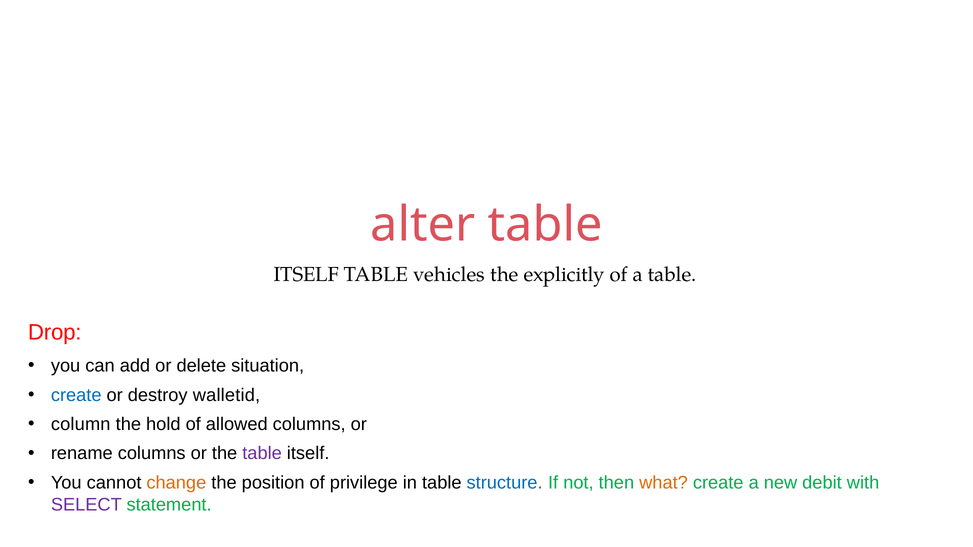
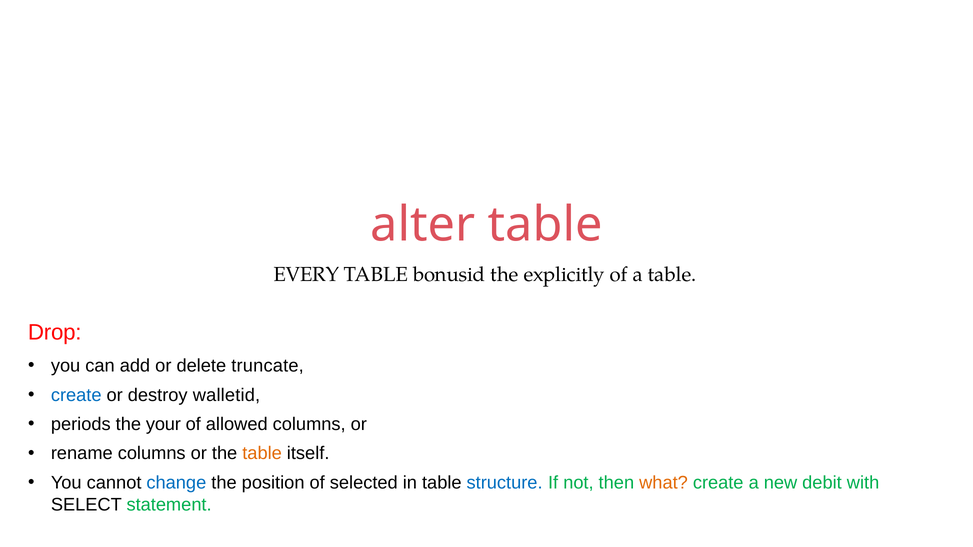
ITSELF: ITSELF -> EVERY (306, 275)
vehicles: vehicles -> bonusid (449, 275)
situation: situation -> truncate (268, 366)
column: column -> periods (81, 425)
hold: hold -> your (163, 425)
table colour: purple -> orange (262, 454)
change colour: orange -> blue (176, 483)
privilege: privilege -> selected (364, 483)
SELECT colour: purple -> black (86, 505)
